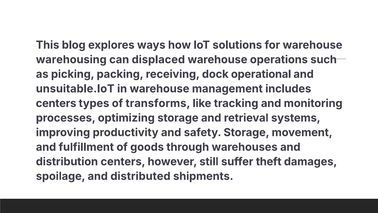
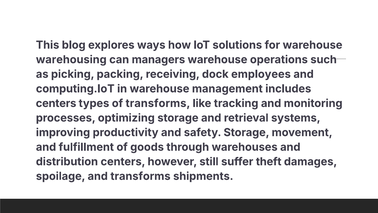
displaced: displaced -> managers (158, 59)
operational: operational -> employees (261, 74)
unsuitable.IoT: unsuitable.IoT -> computing.IoT (75, 89)
and distributed: distributed -> transforms (140, 176)
